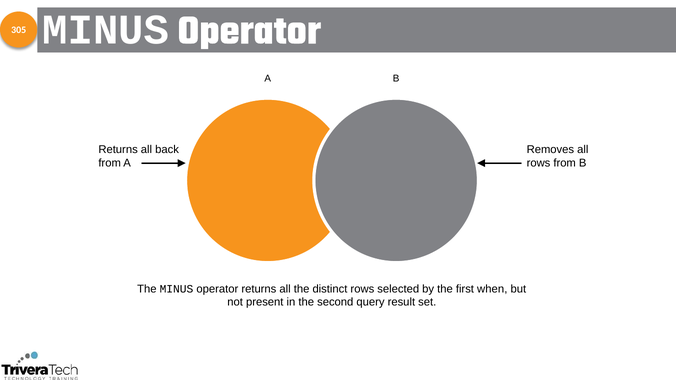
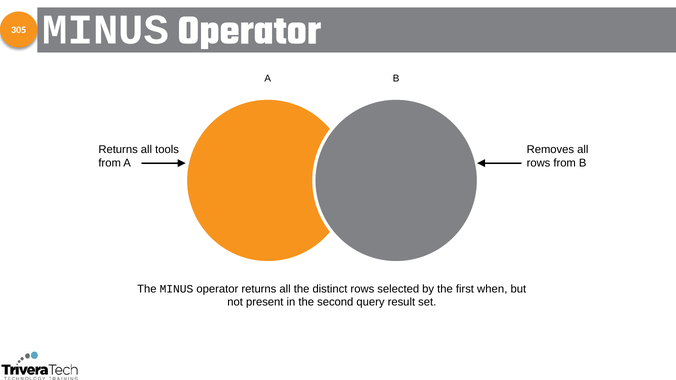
back: back -> tools (167, 150)
